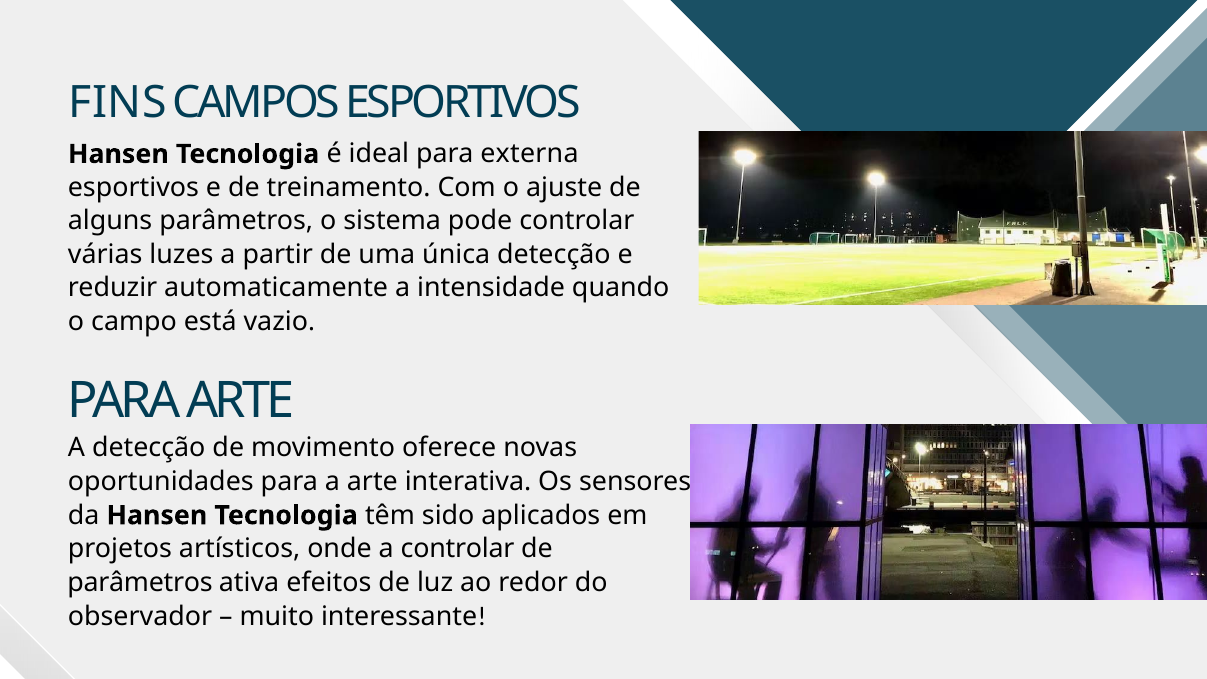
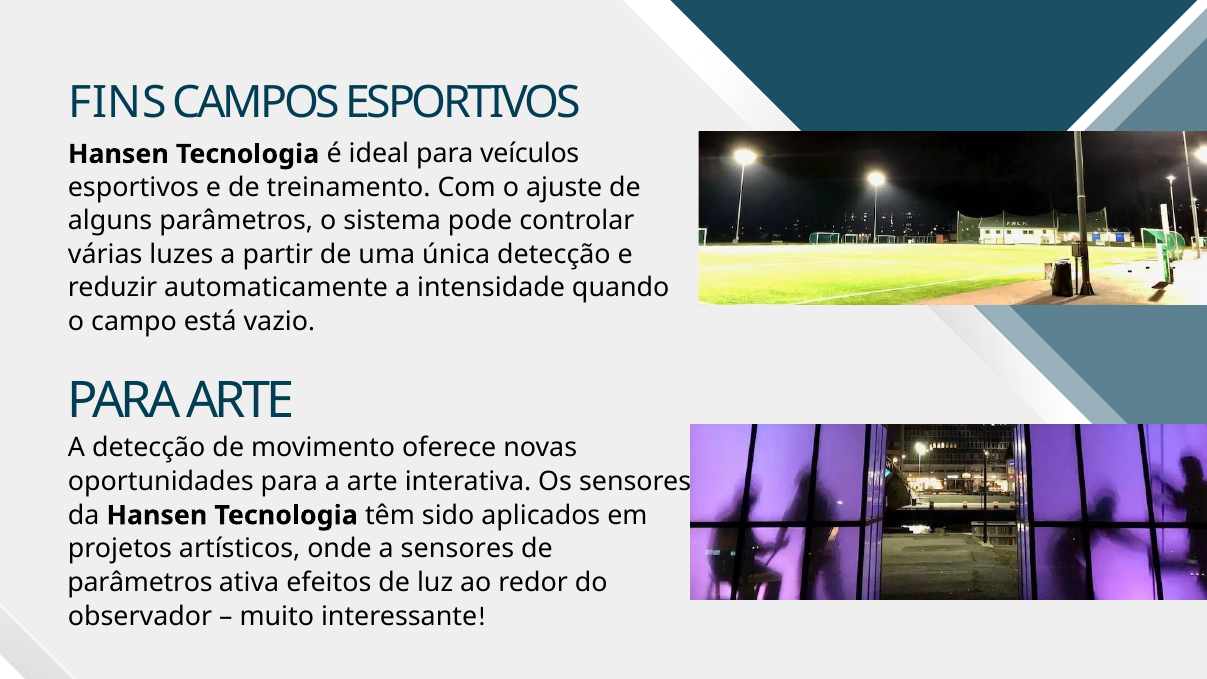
externa: externa -> veículos (530, 154)
a controlar: controlar -> sensores (457, 549)
